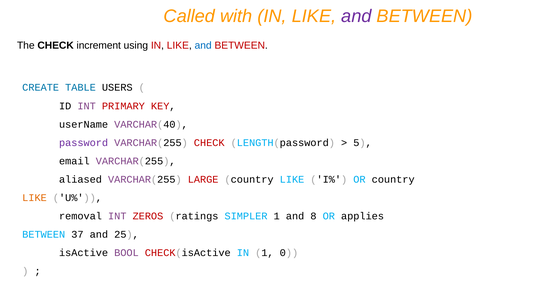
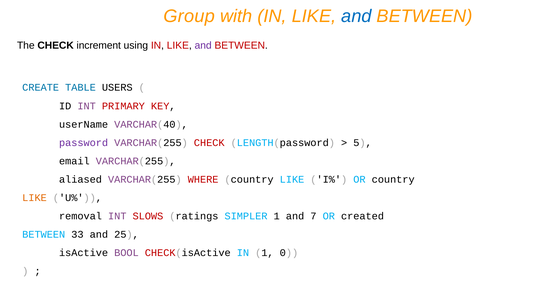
Called: Called -> Group (189, 16)
and colour: purple -> blue (356, 16)
and colour: blue -> purple (203, 45)
LARGE: LARGE -> WHERE (203, 180)
ZEROS: ZEROS -> SLOWS (148, 217)
8: 8 -> 7 (313, 217)
applies: applies -> created (363, 217)
37: 37 -> 33 (77, 235)
